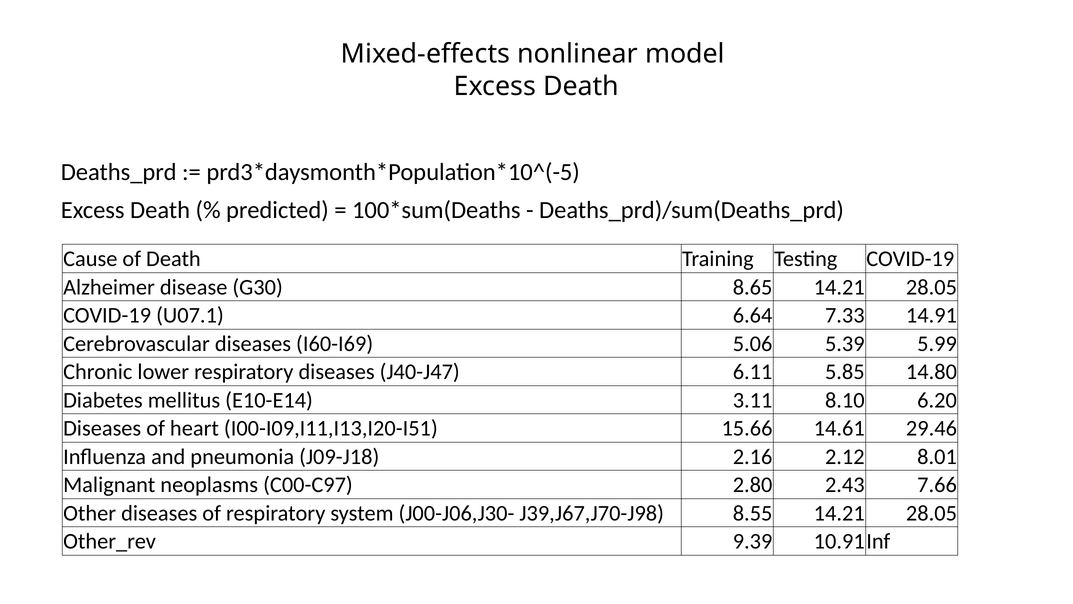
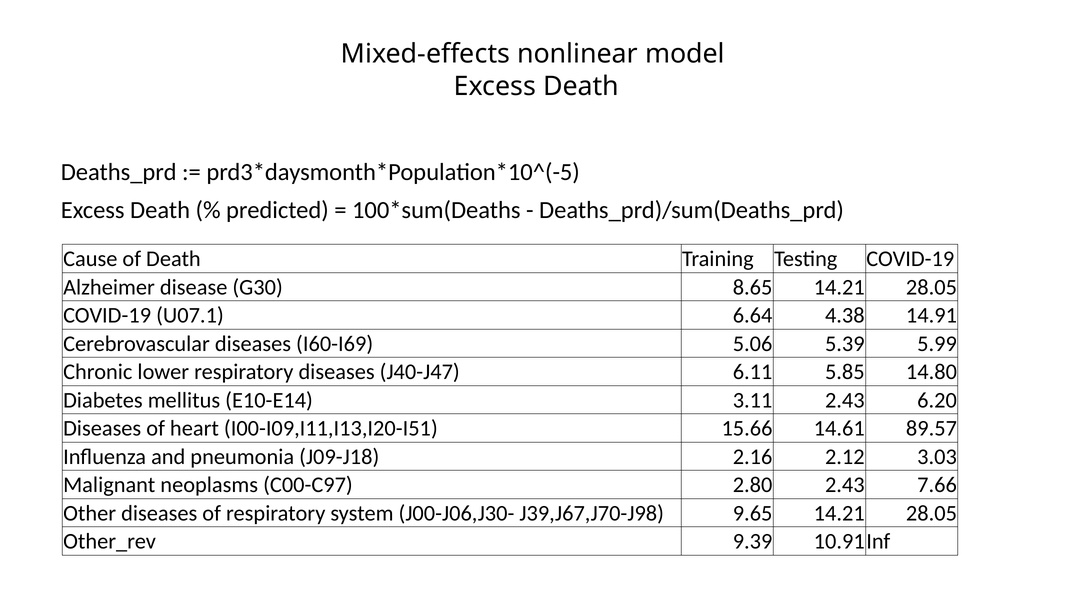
7.33: 7.33 -> 4.38 (845, 315)
3.11 8.10: 8.10 -> 2.43 (845, 400)
29.46: 29.46 -> 89.57 (931, 428)
8.01: 8.01 -> 3.03 (937, 457)
8.55: 8.55 -> 9.65 (753, 513)
